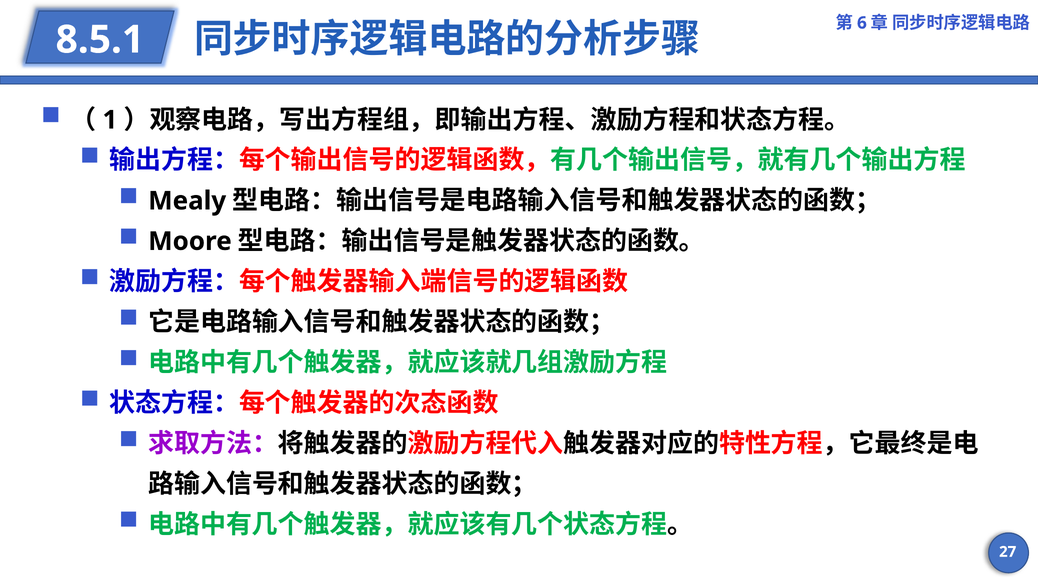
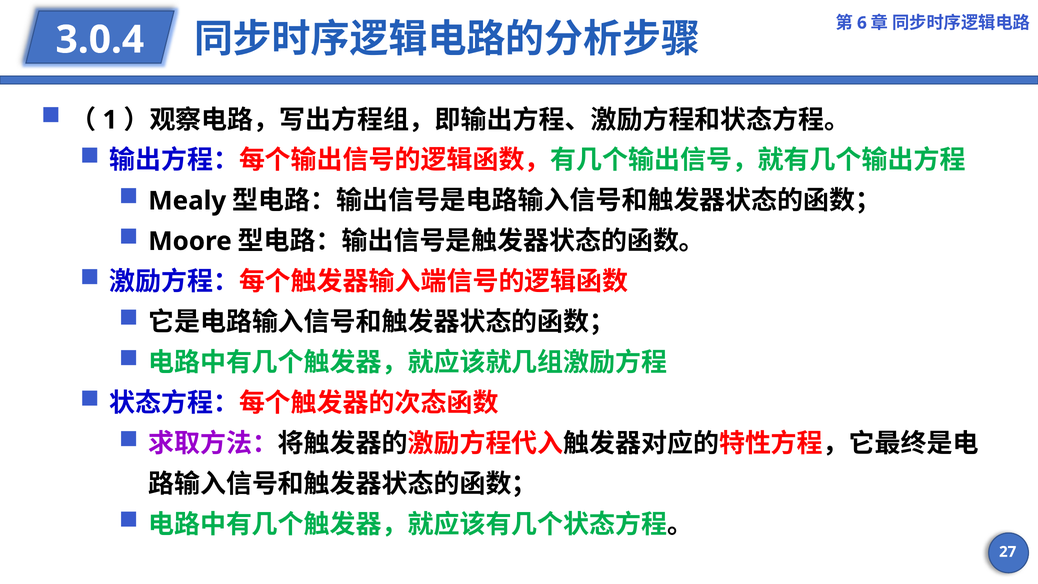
8.5.1: 8.5.1 -> 3.0.4 (100, 40)
